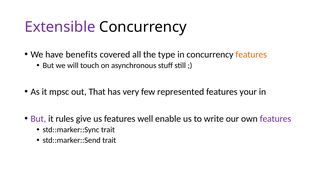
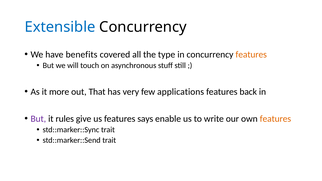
Extensible colour: purple -> blue (60, 27)
mpsc: mpsc -> more (59, 92)
represented: represented -> applications (181, 92)
your: your -> back (248, 92)
well: well -> says (145, 119)
features colour: purple -> orange (275, 119)
